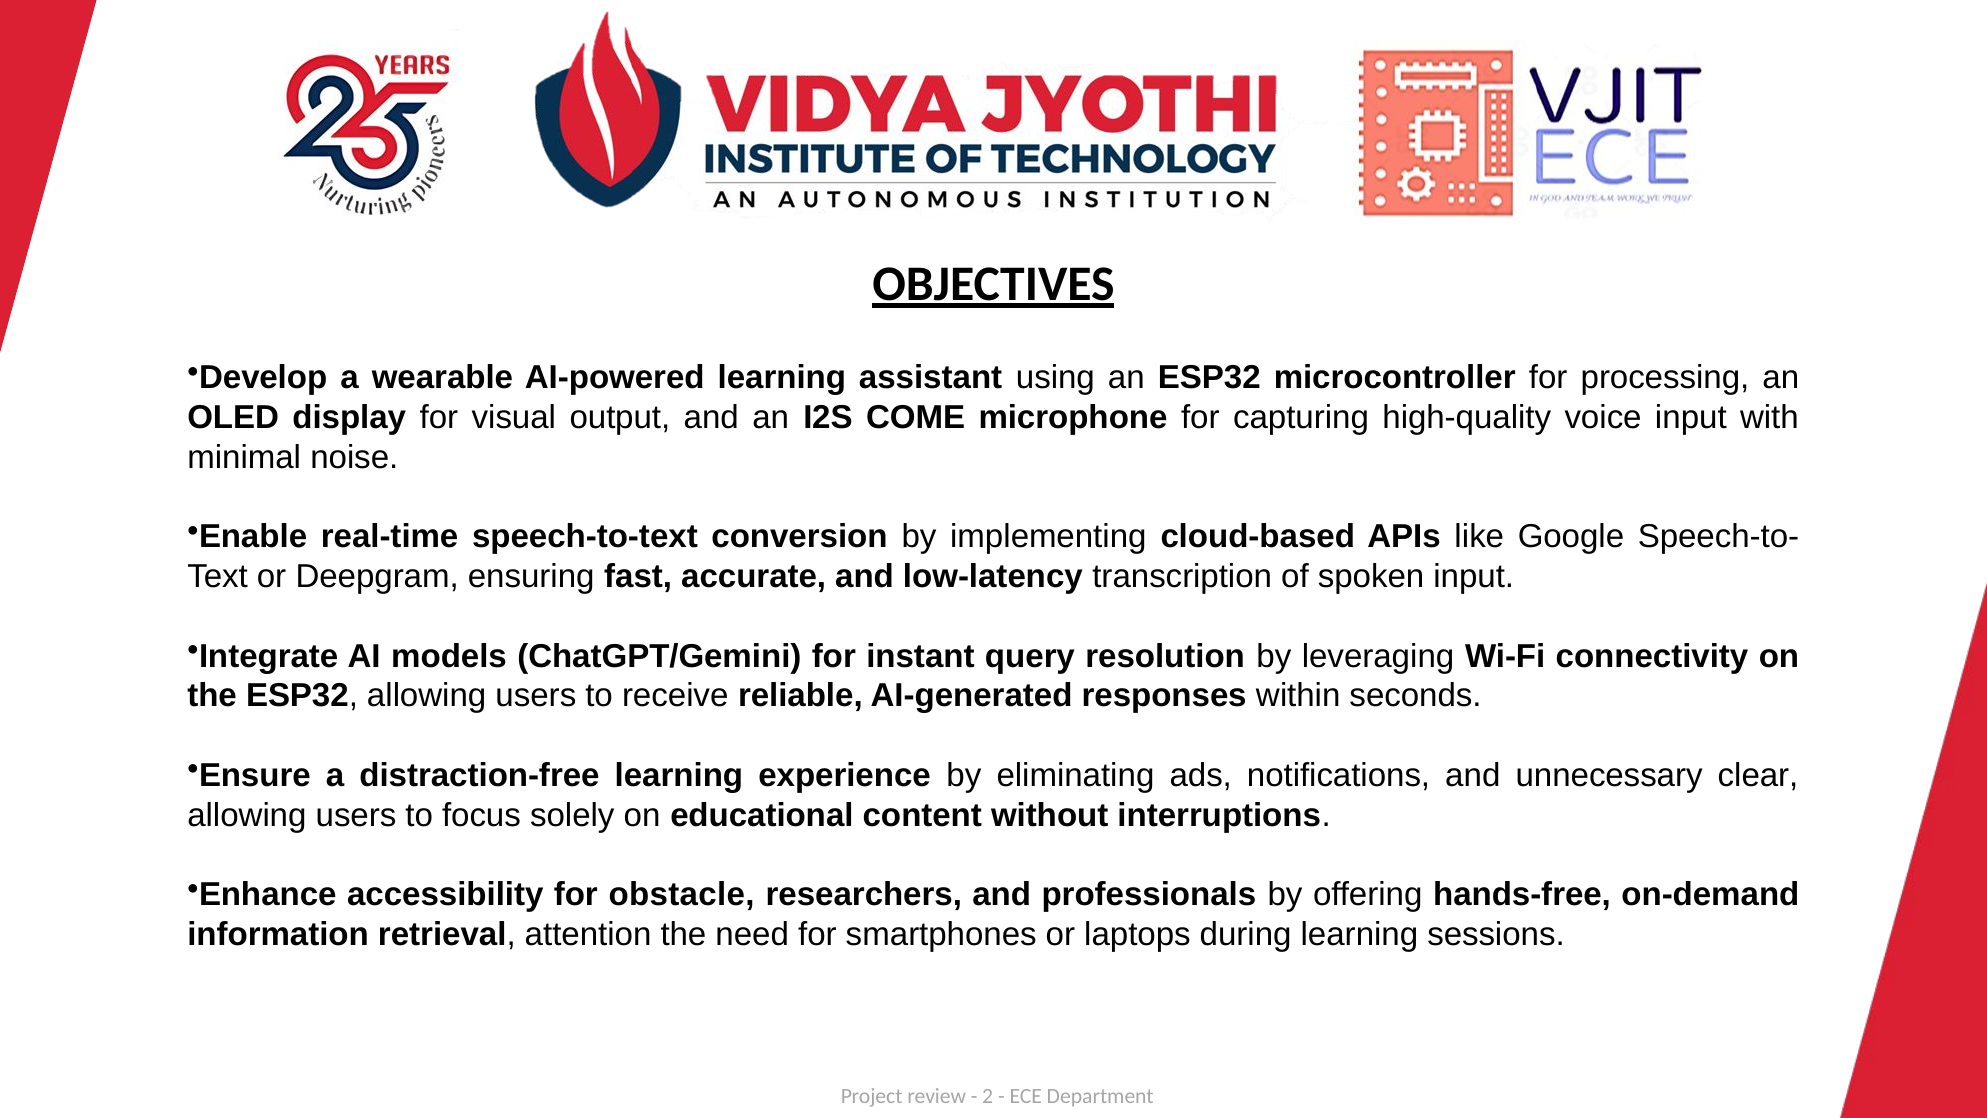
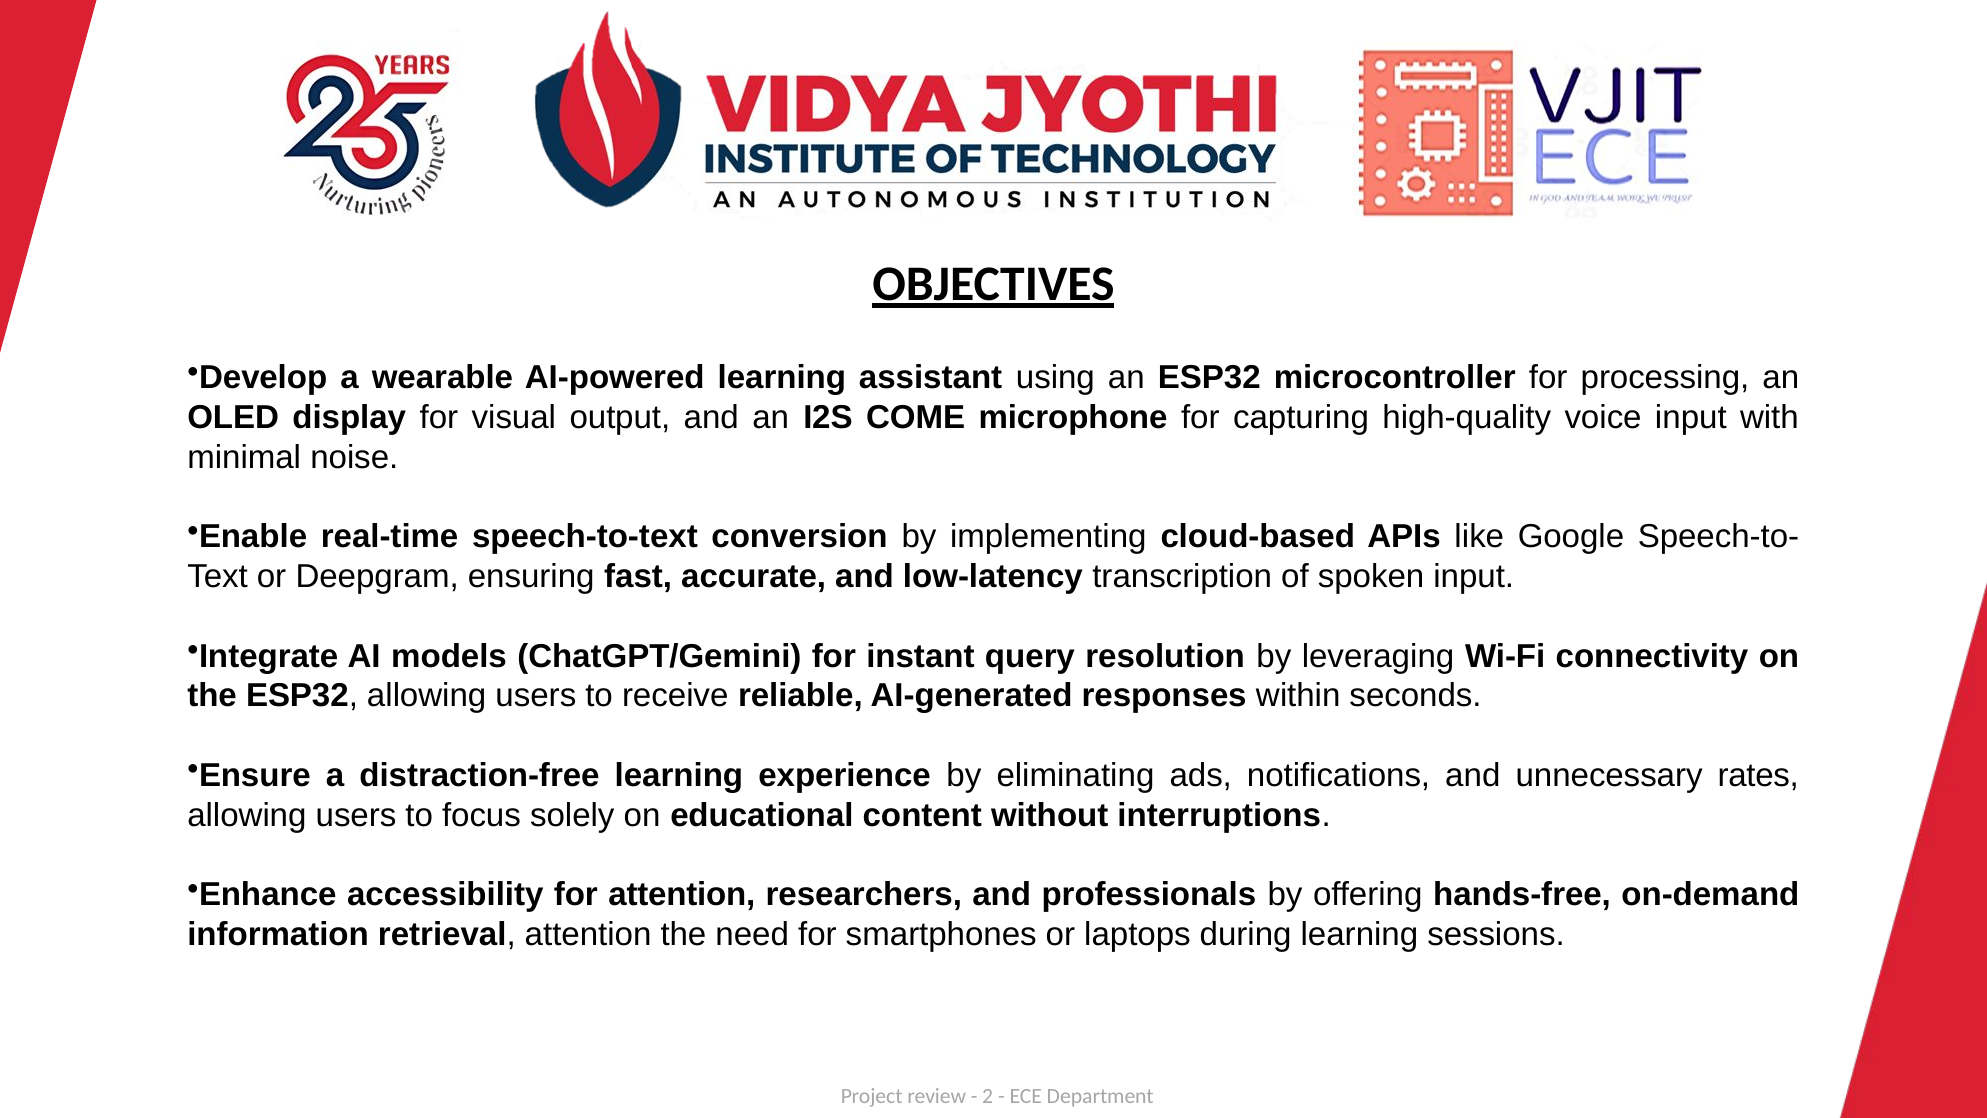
clear: clear -> rates (1758, 775)
for obstacle: obstacle -> attention (682, 894)
